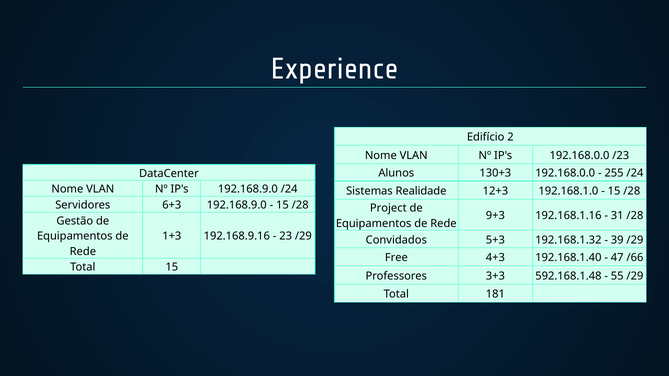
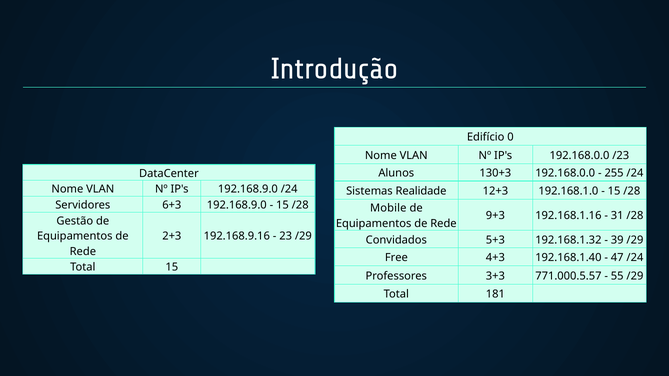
Experience: Experience -> Introdução (334, 69)
2: 2 -> 0 (511, 137)
Project: Project -> Mobile (388, 208)
1+3: 1+3 -> 2+3 (172, 236)
47 /66: /66 -> /24 (635, 258)
592.168.1.48: 592.168.1.48 -> 771.000.5.57 (568, 276)
